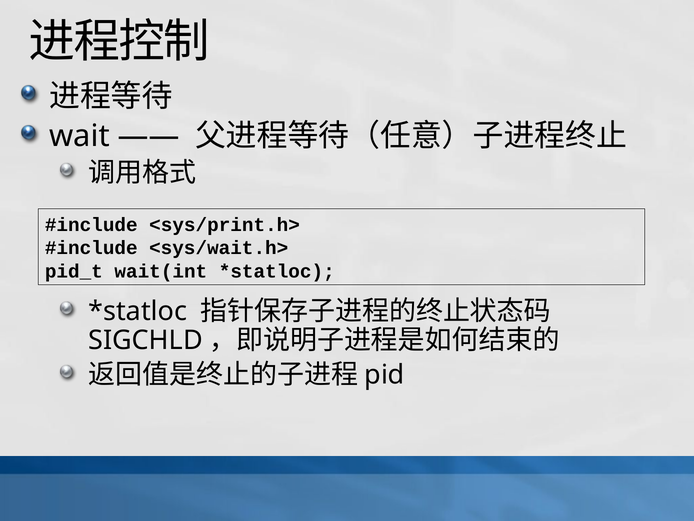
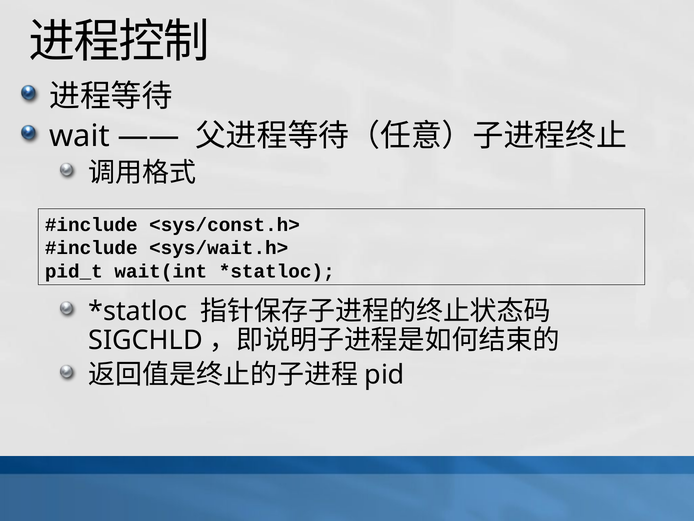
<sys/print.h>: <sys/print.h> -> <sys/const.h> (225, 225)
